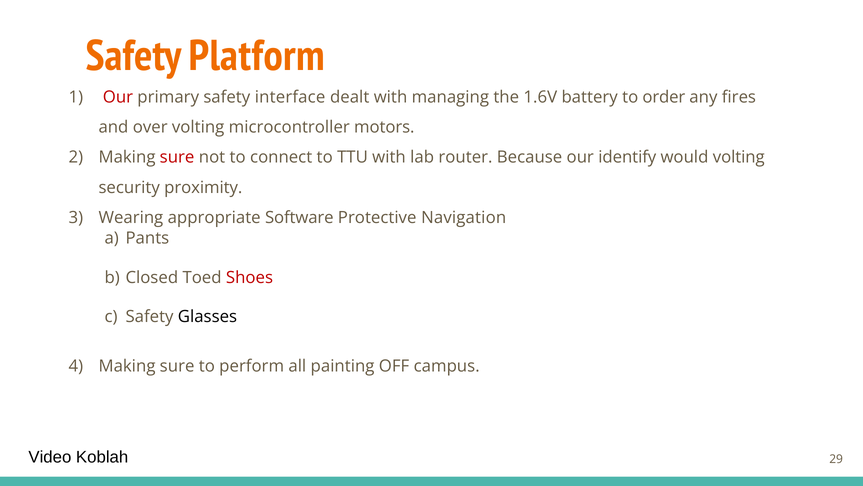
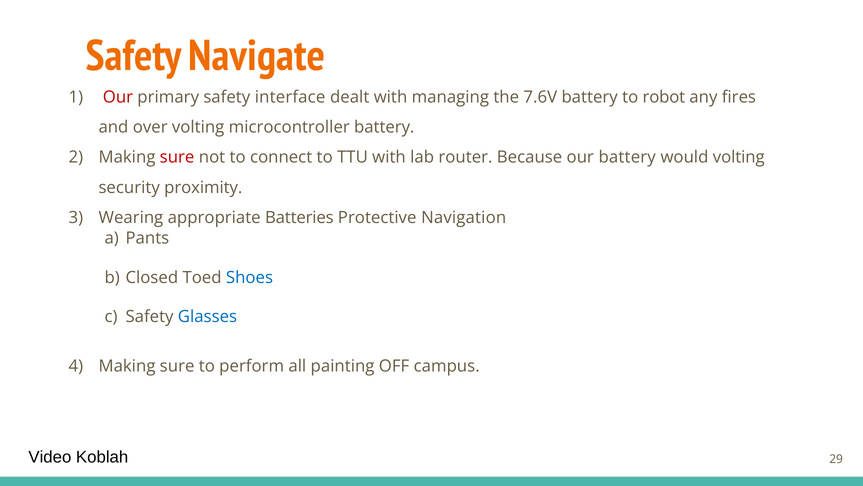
Platform: Platform -> Navigate (257, 56)
1.6V: 1.6V -> 7.6V (540, 97)
order: order -> robot (664, 97)
microcontroller motors: motors -> battery (384, 127)
our identify: identify -> battery (627, 157)
Software: Software -> Batteries (299, 218)
Shoes colour: red -> blue (249, 277)
Glasses colour: black -> blue (207, 316)
